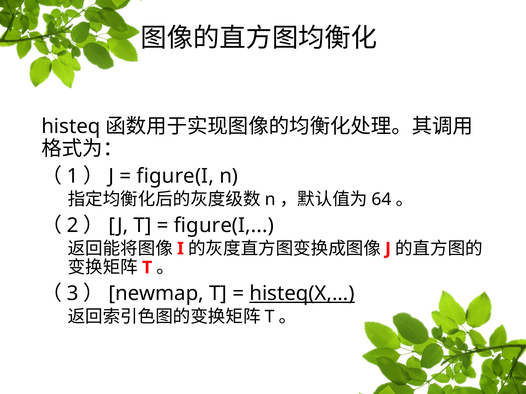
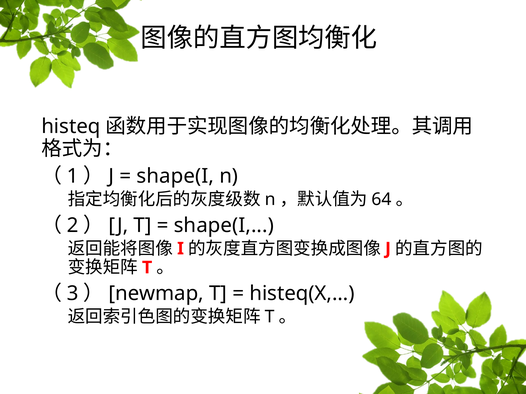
figure(I: figure(I -> shape(I (175, 176)
figure(I: figure(I -> shape(I (224, 226)
histeq(X underline: present -> none (302, 294)
